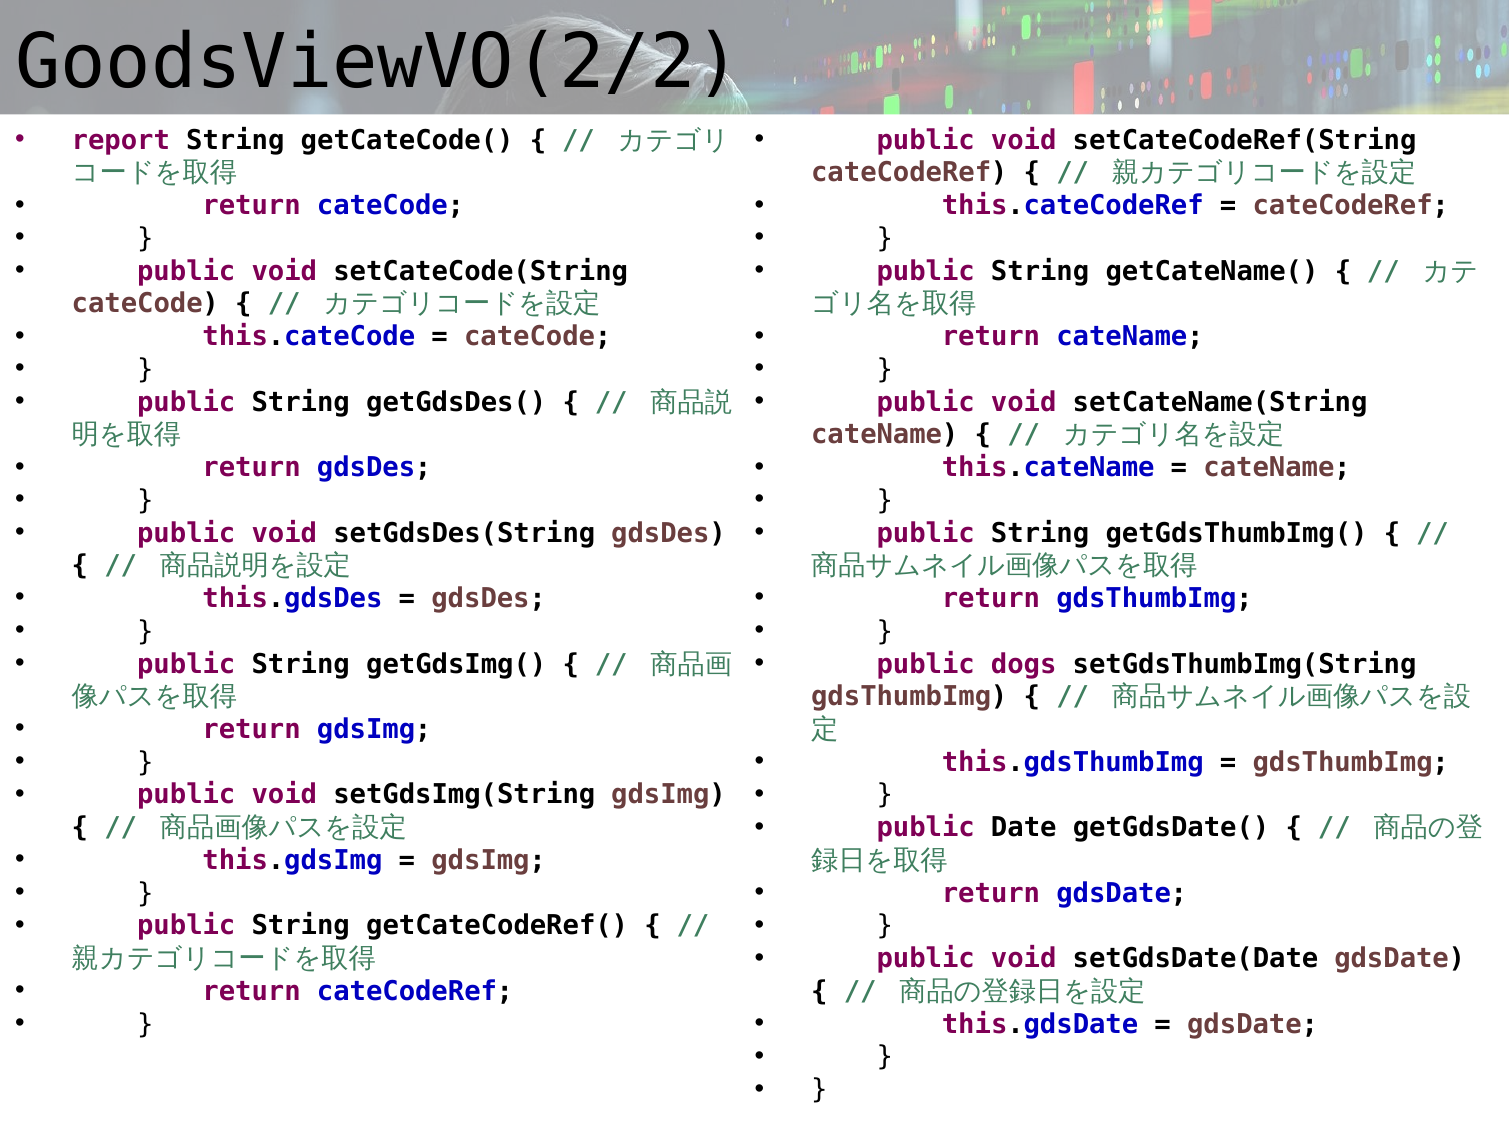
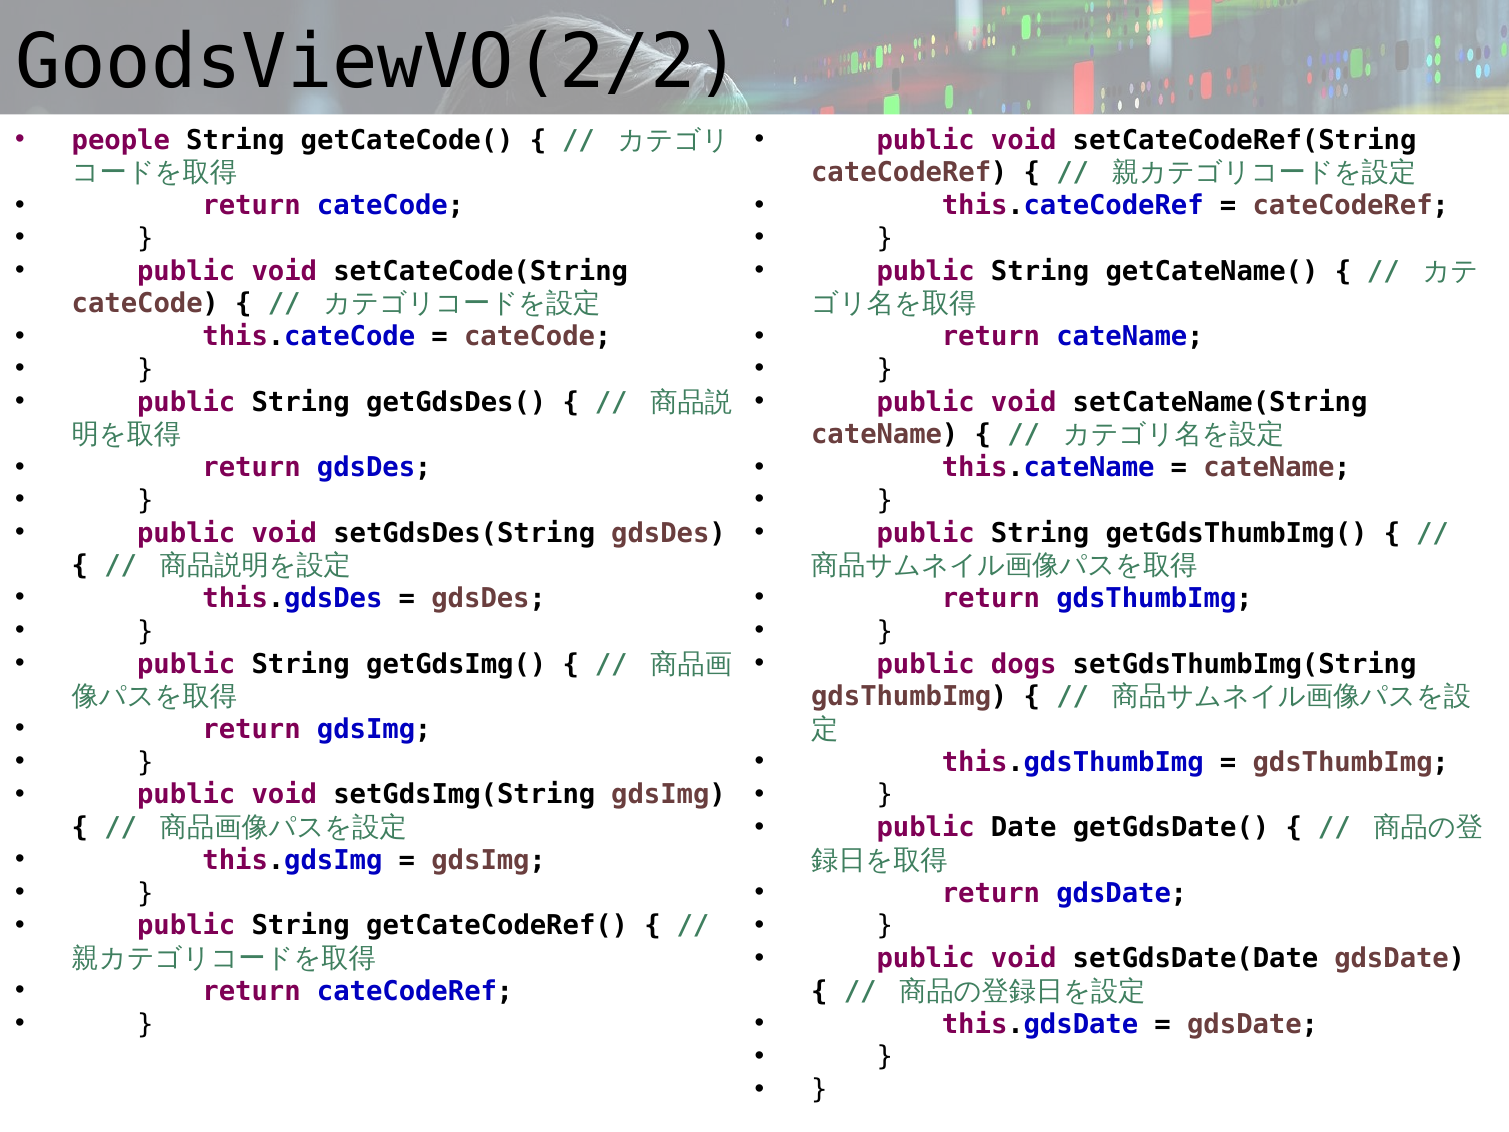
report: report -> people (121, 140)
